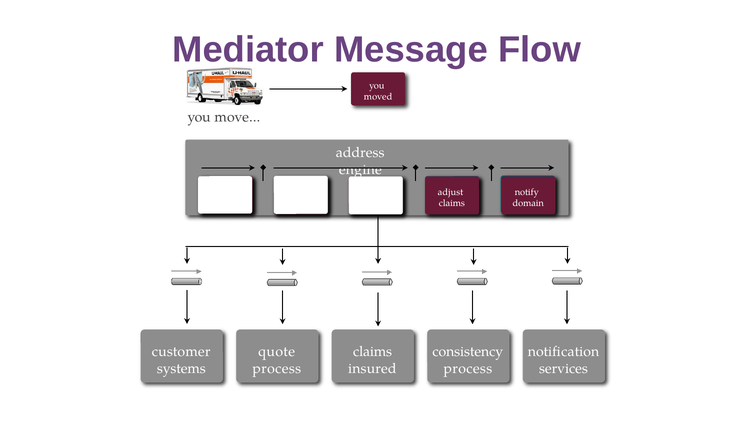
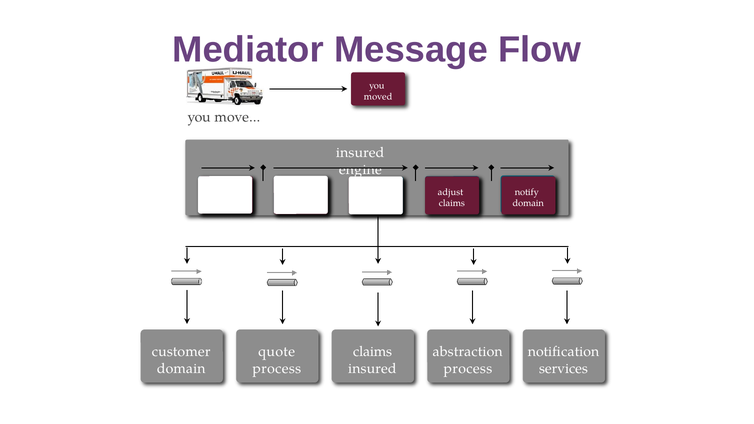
address: address -> insured (360, 153)
consistency: consistency -> abstraction (468, 352)
systems: systems -> domain (181, 369)
